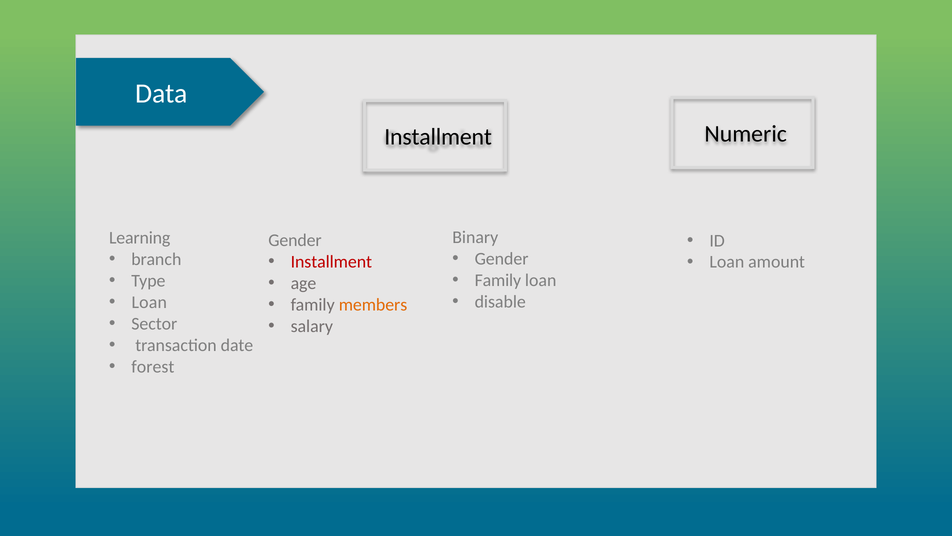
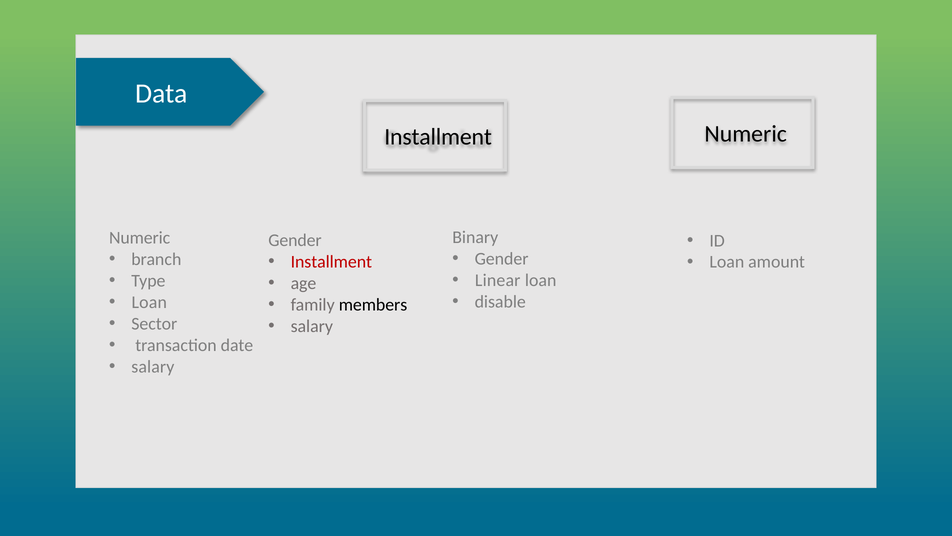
Learning: Learning -> Numeric (140, 238)
Family: Family -> Linear (498, 280)
members colour: orange -> black (373, 305)
forest: forest -> salary (153, 366)
